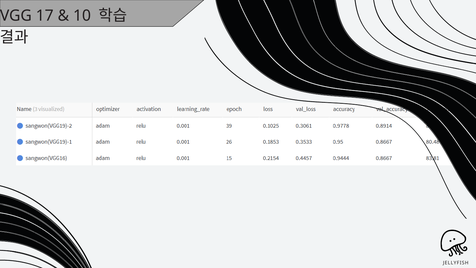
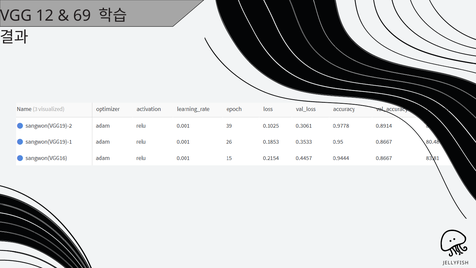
17: 17 -> 12 (45, 16)
10: 10 -> 69 (82, 16)
